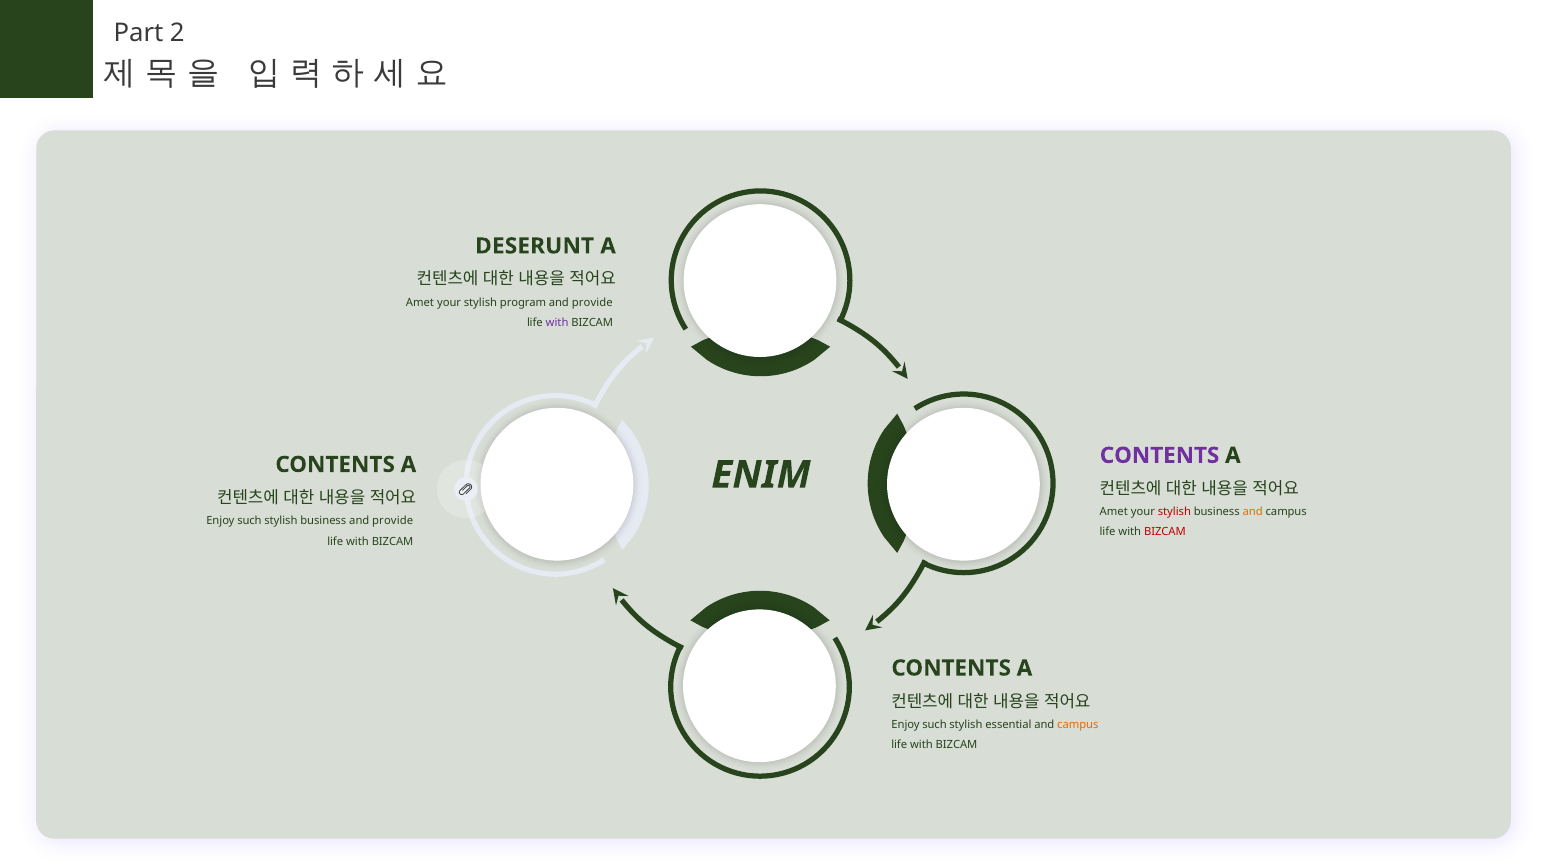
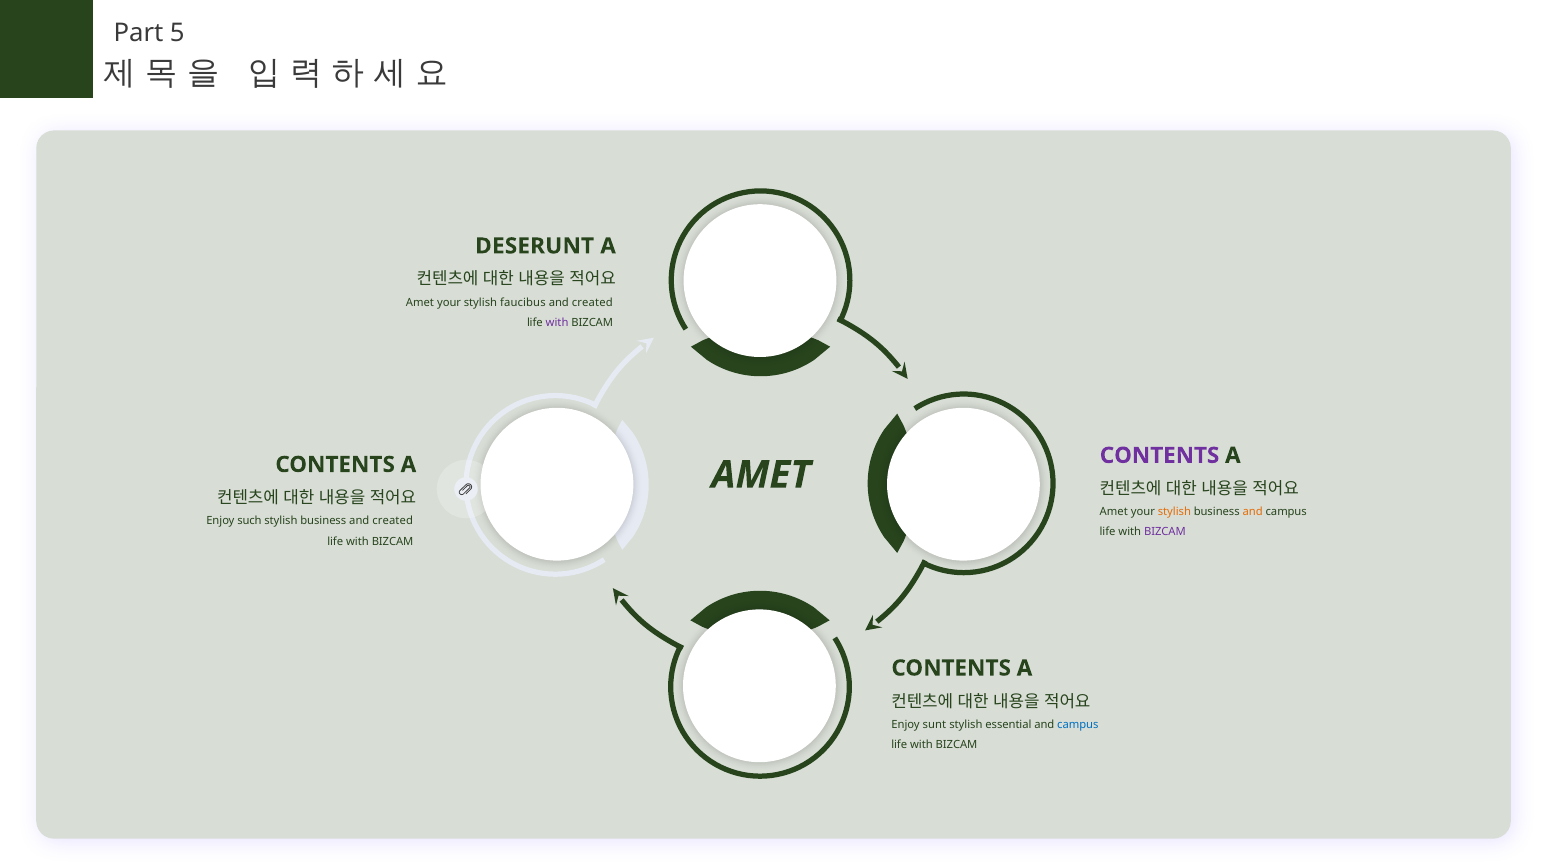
2: 2 -> 5 (177, 33)
program: program -> faucibus (523, 303)
provide: provide -> created (592, 303)
ENIM: ENIM -> AMET (761, 475)
stylish colour: red -> orange (1174, 512)
business and provide: provide -> created (393, 521)
BIZCAM colour: red -> purple (1165, 532)
such: such -> sunt (934, 725)
campus colour: orange -> blue (1078, 725)
